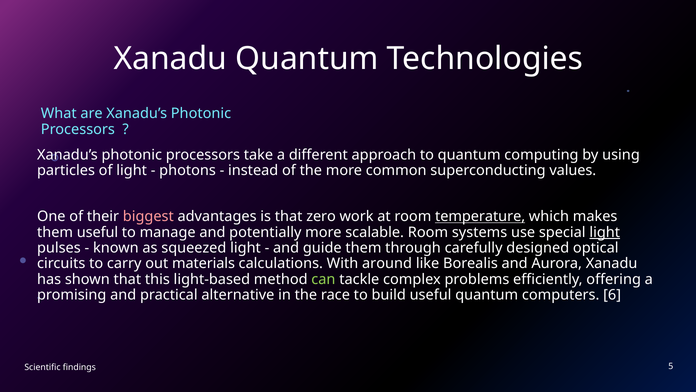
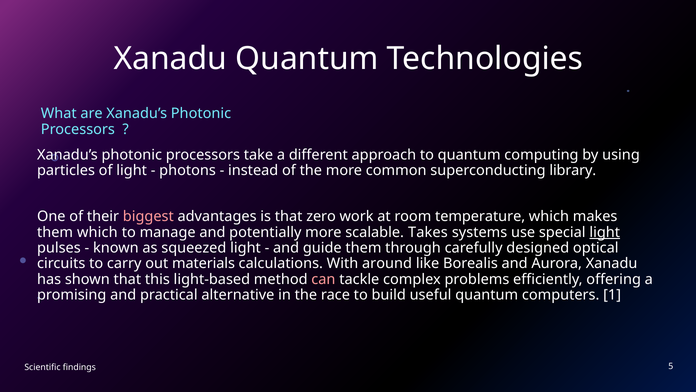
values: values -> library (573, 170)
temperature underline: present -> none (480, 216)
them useful: useful -> which (97, 232)
scalable Room: Room -> Takes (428, 232)
can colour: light green -> pink (323, 279)
6: 6 -> 1 (612, 295)
